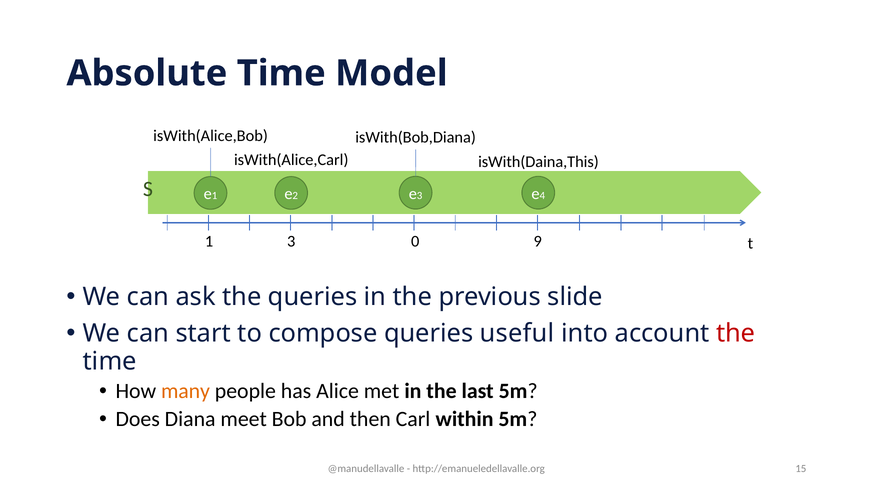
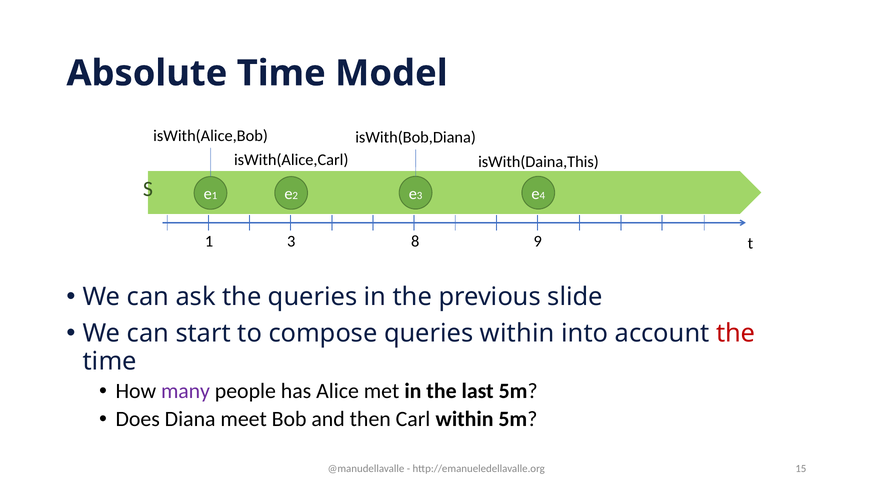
0: 0 -> 8 (415, 241)
queries useful: useful -> within (517, 334)
many colour: orange -> purple (186, 391)
